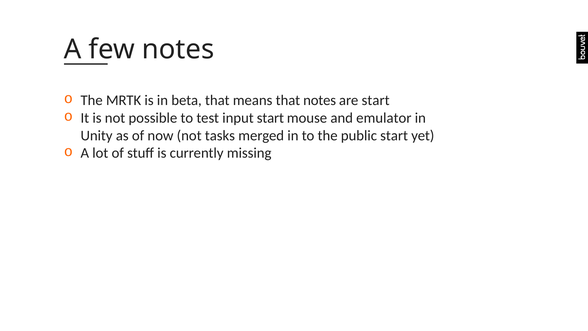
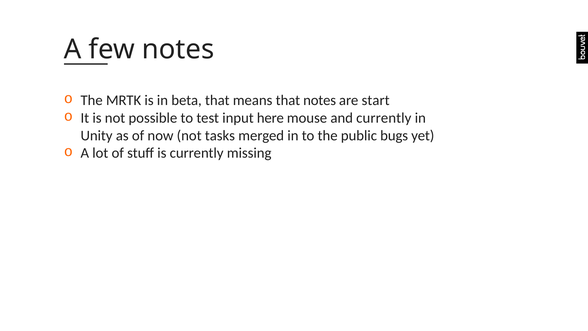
input start: start -> here (270, 118)
and emulator: emulator -> currently (384, 118)
public start: start -> bugs (394, 135)
